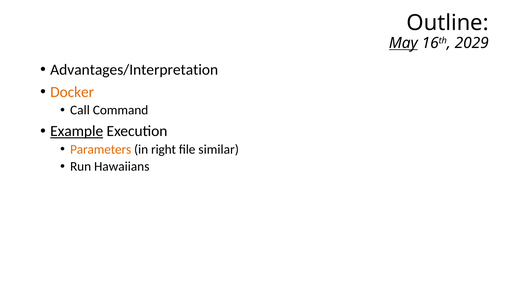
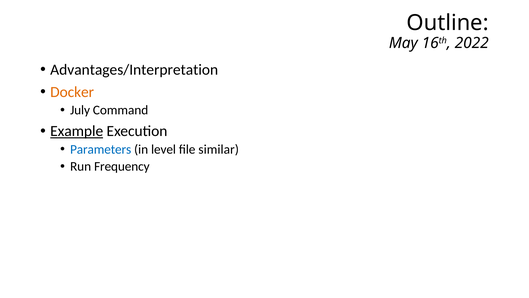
May underline: present -> none (403, 43)
2029: 2029 -> 2022 (472, 43)
Call: Call -> July (80, 110)
Parameters colour: orange -> blue (101, 149)
right: right -> level (164, 149)
Hawaiians: Hawaiians -> Frequency (122, 166)
